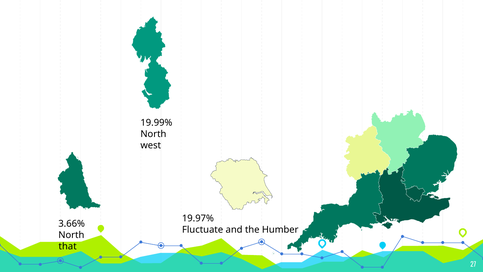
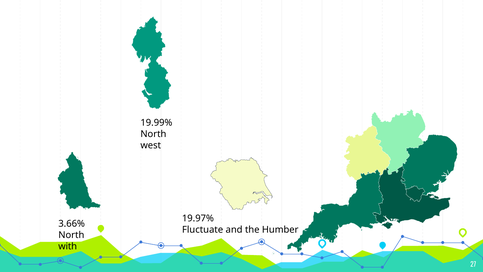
that: that -> with (68, 246)
